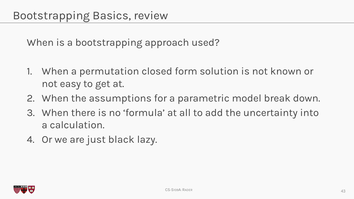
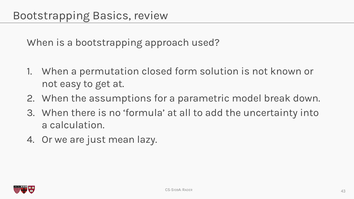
black: black -> mean (121, 140)
